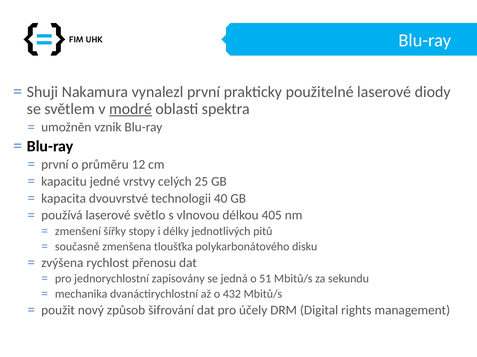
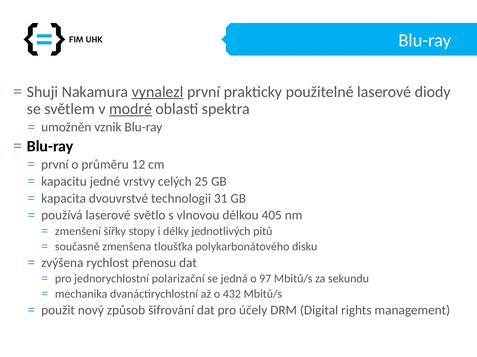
vynalezl underline: none -> present (158, 92)
40: 40 -> 31 (221, 199)
zapisovány: zapisovány -> polarizační (178, 279)
51: 51 -> 97 (265, 279)
